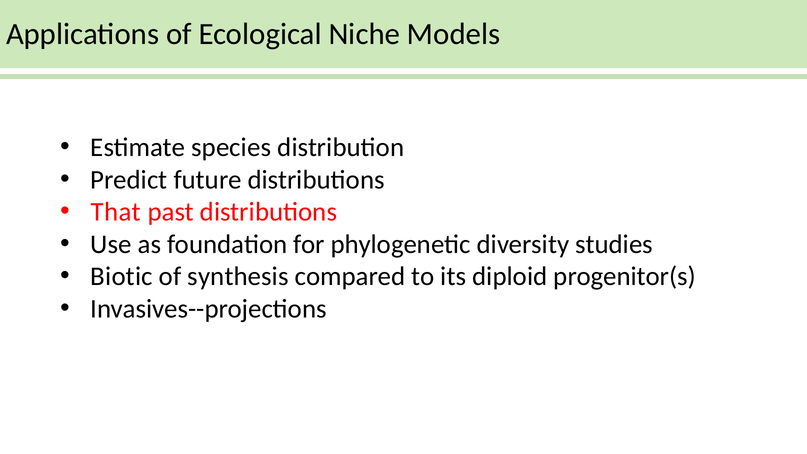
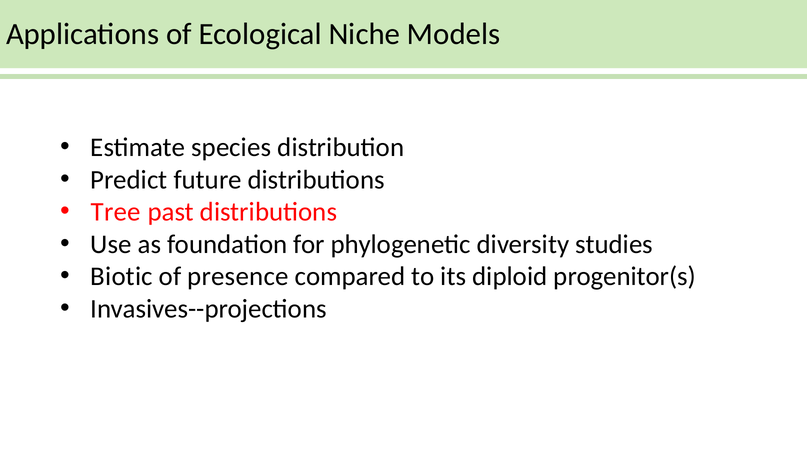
That: That -> Tree (116, 212)
synthesis: synthesis -> presence (238, 276)
